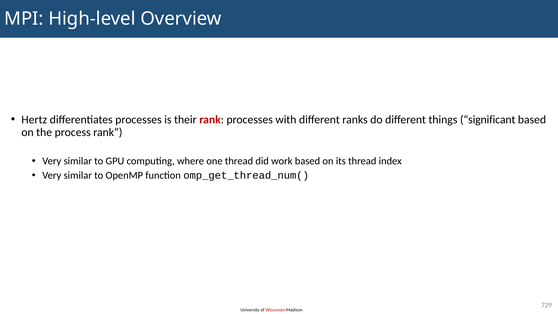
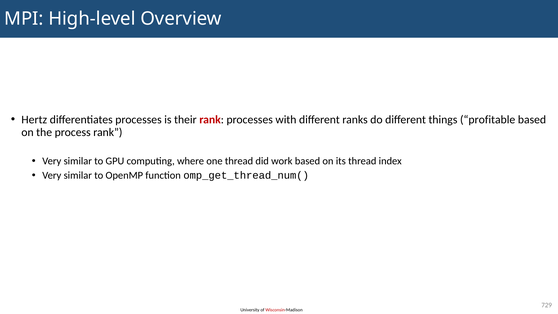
significant: significant -> profitable (488, 120)
